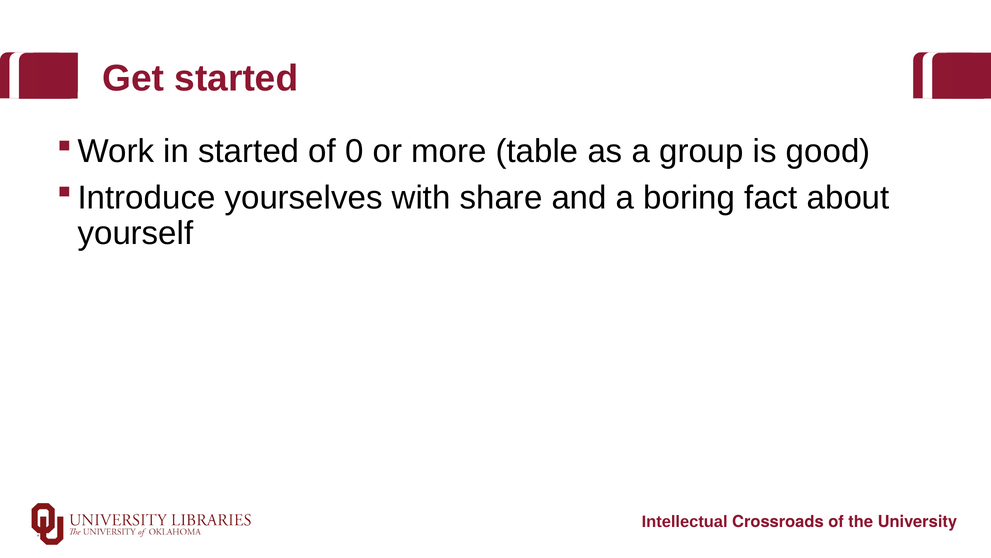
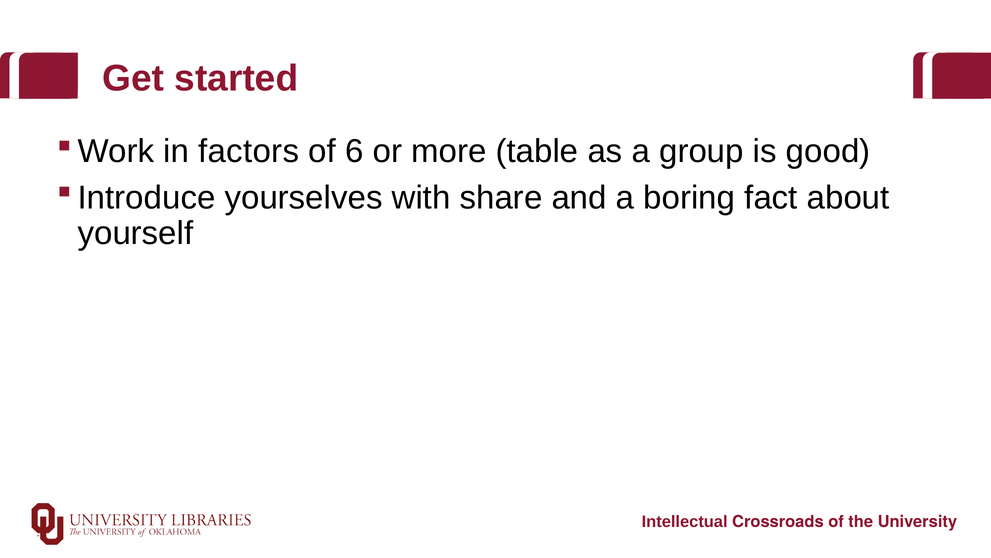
in started: started -> factors (249, 151)
0: 0 -> 6 (354, 151)
